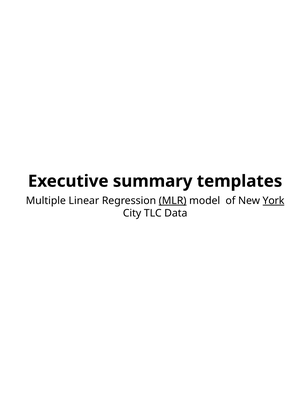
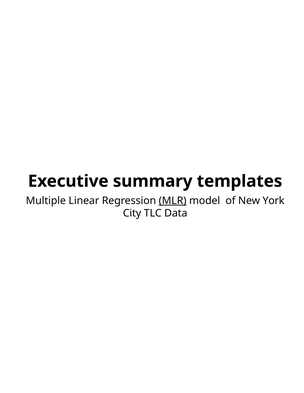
York underline: present -> none (274, 201)
